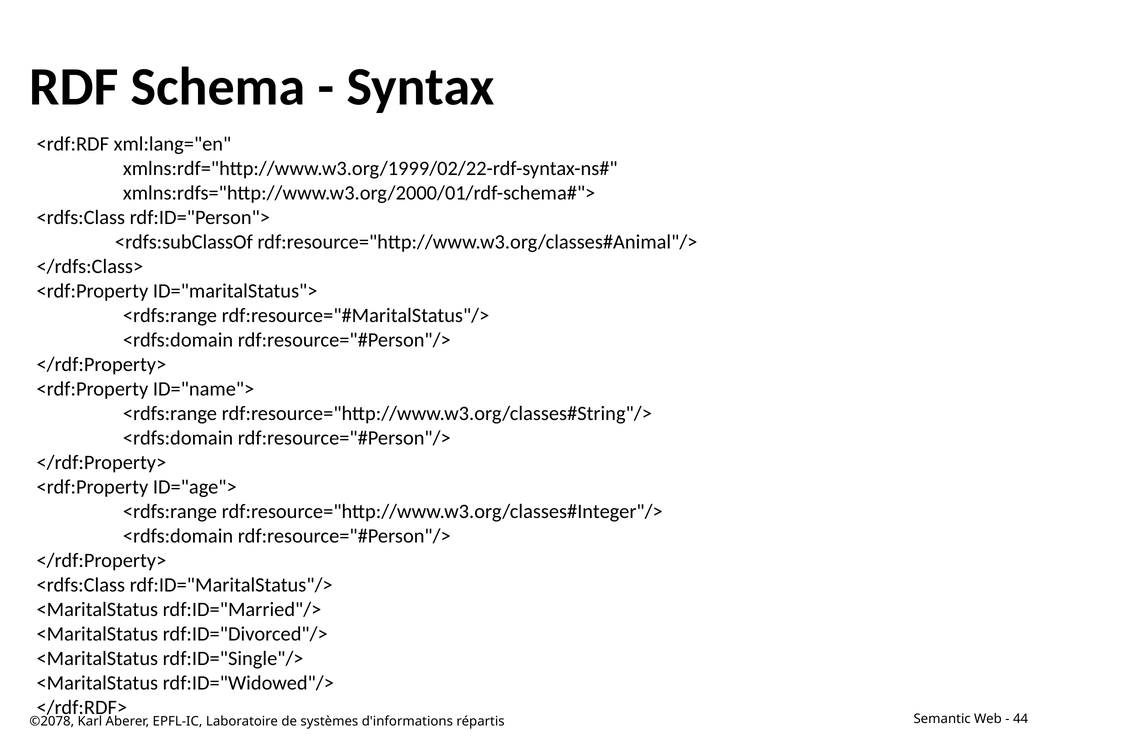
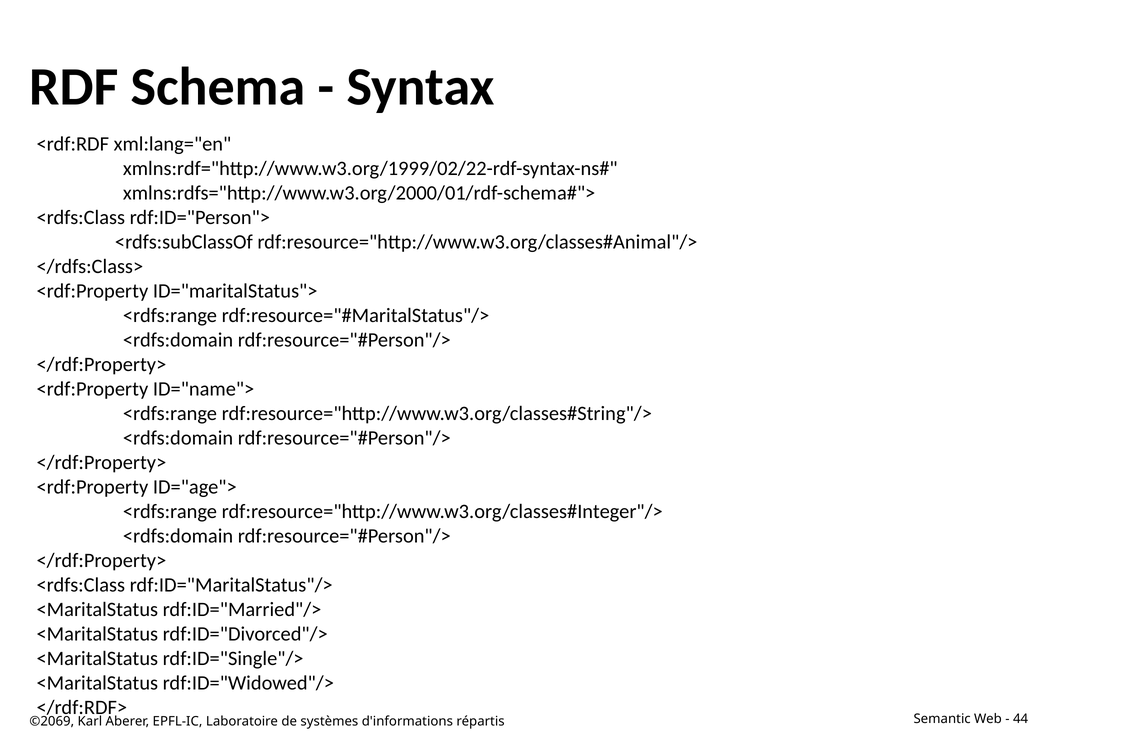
©2078: ©2078 -> ©2069 (52, 721)
